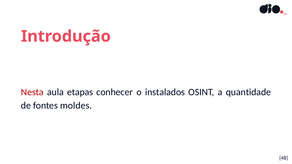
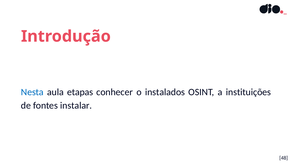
Nesta colour: red -> blue (32, 92)
quantidade: quantidade -> instituições (248, 92)
moldes: moldes -> instalar (76, 106)
